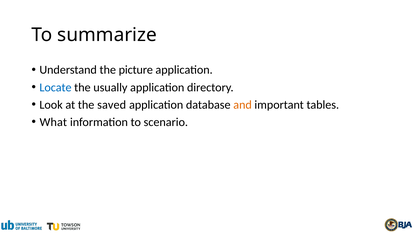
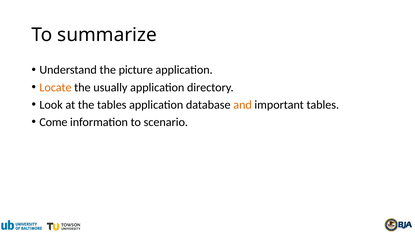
Locate colour: blue -> orange (55, 88)
the saved: saved -> tables (112, 105)
What: What -> Come (53, 122)
